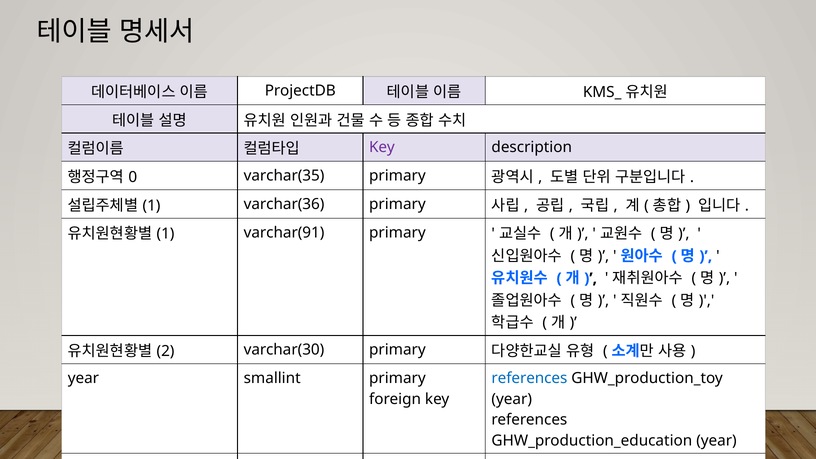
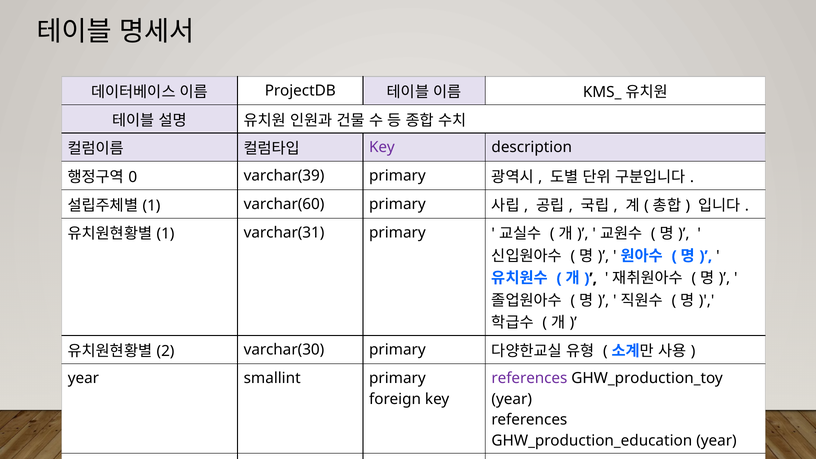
varchar(35: varchar(35 -> varchar(39 (284, 176)
varchar(36: varchar(36 -> varchar(60 (284, 204)
varchar(91: varchar(91 -> varchar(31 (284, 232)
references colour: blue -> purple (529, 378)
